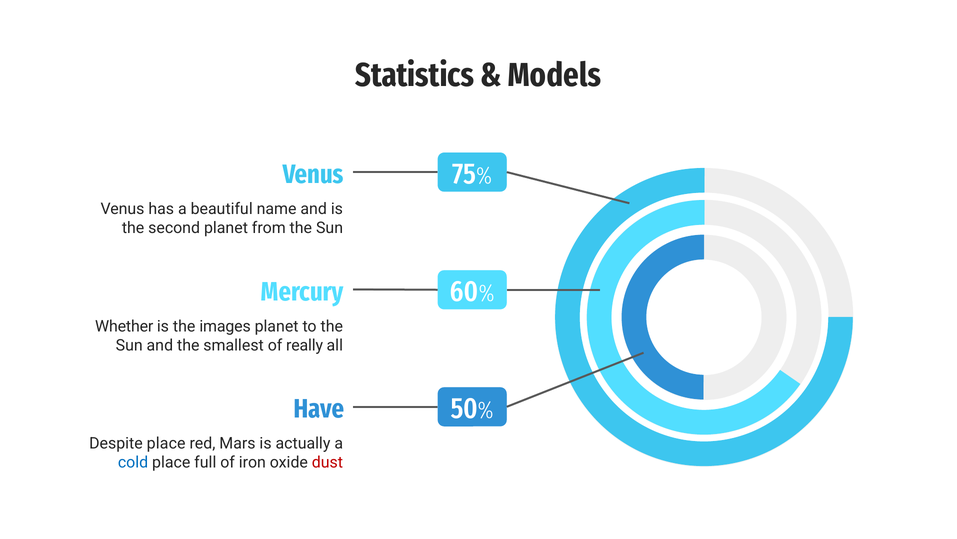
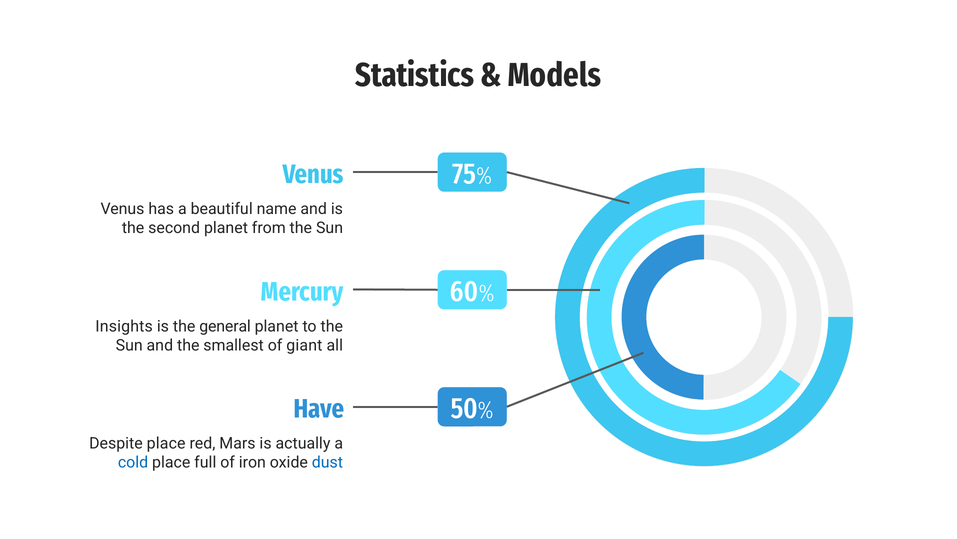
Whether: Whether -> Insights (124, 326)
images: images -> general (225, 326)
really: really -> giant (304, 345)
dust colour: red -> blue (327, 462)
